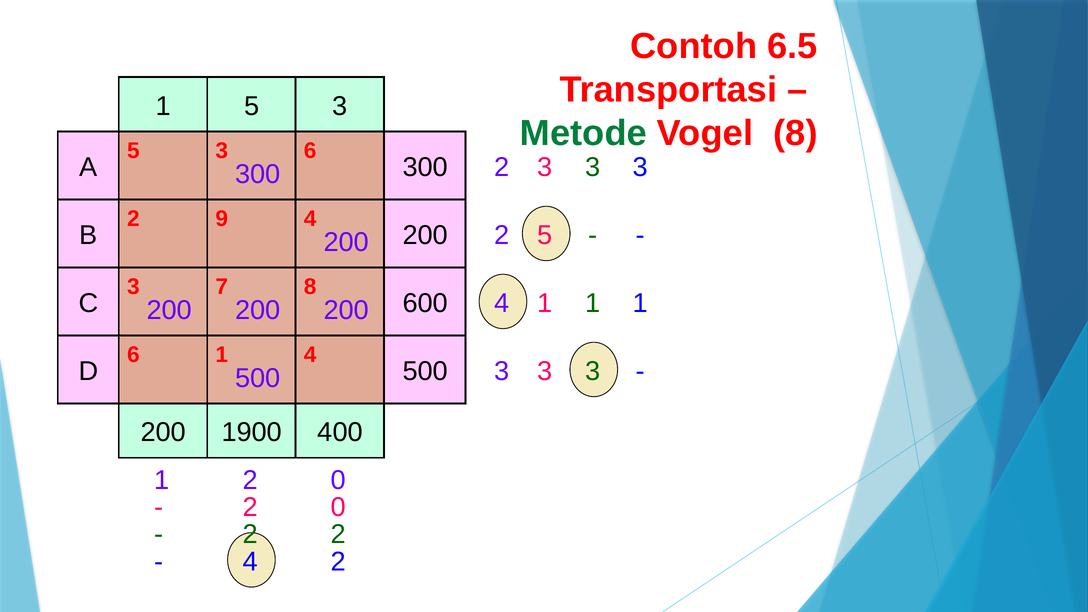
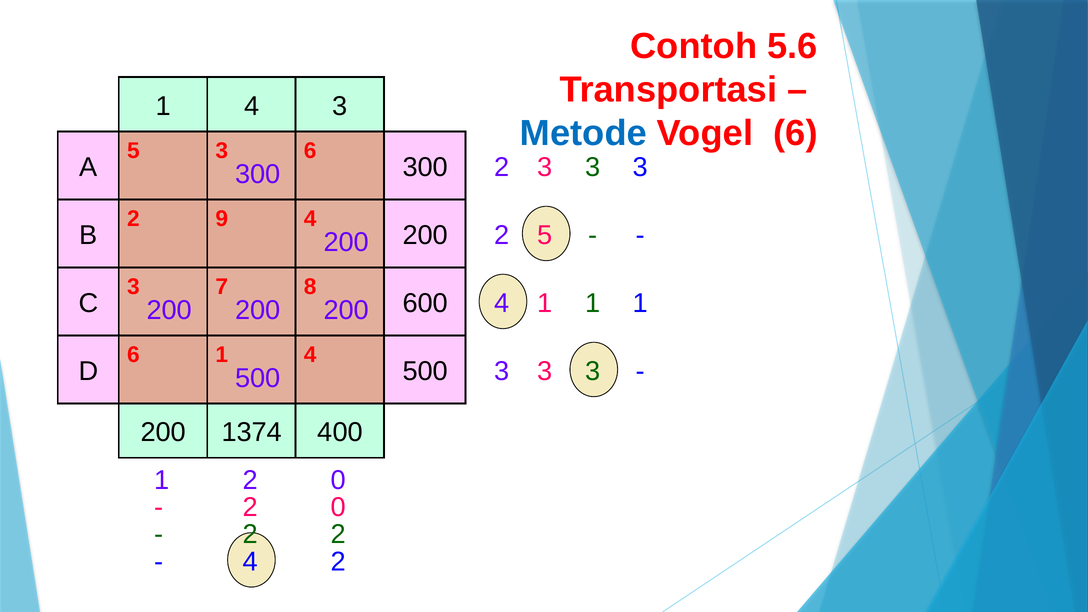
6.5: 6.5 -> 5.6 (792, 46)
5: 5 -> 4 (252, 106)
Metode colour: green -> blue (583, 133)
Vogel 8: 8 -> 6 (795, 133)
1900: 1900 -> 1374 (252, 432)
